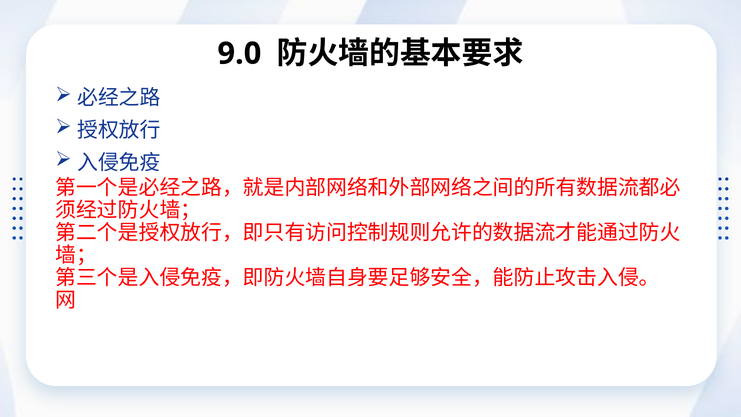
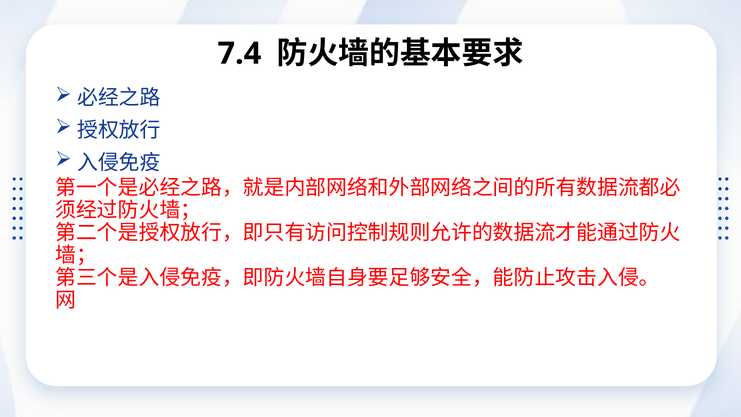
9.0: 9.0 -> 7.4 (239, 54)
